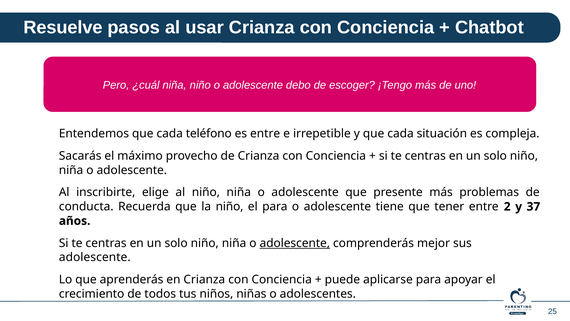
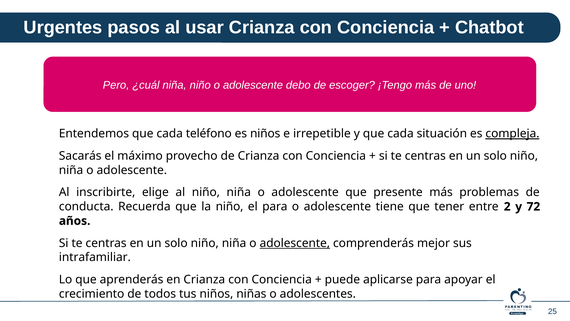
Resuelve: Resuelve -> Urgentes (63, 27)
es entre: entre -> niños (265, 134)
compleja underline: none -> present (512, 134)
37: 37 -> 72 (533, 206)
adolescente: adolescente -> intrafamiliar (95, 257)
